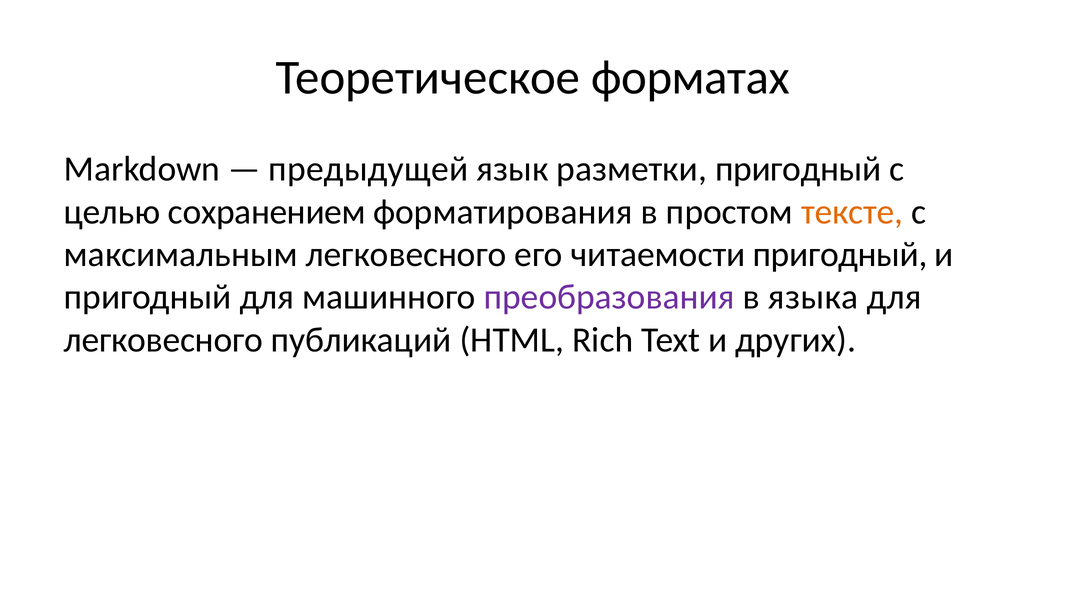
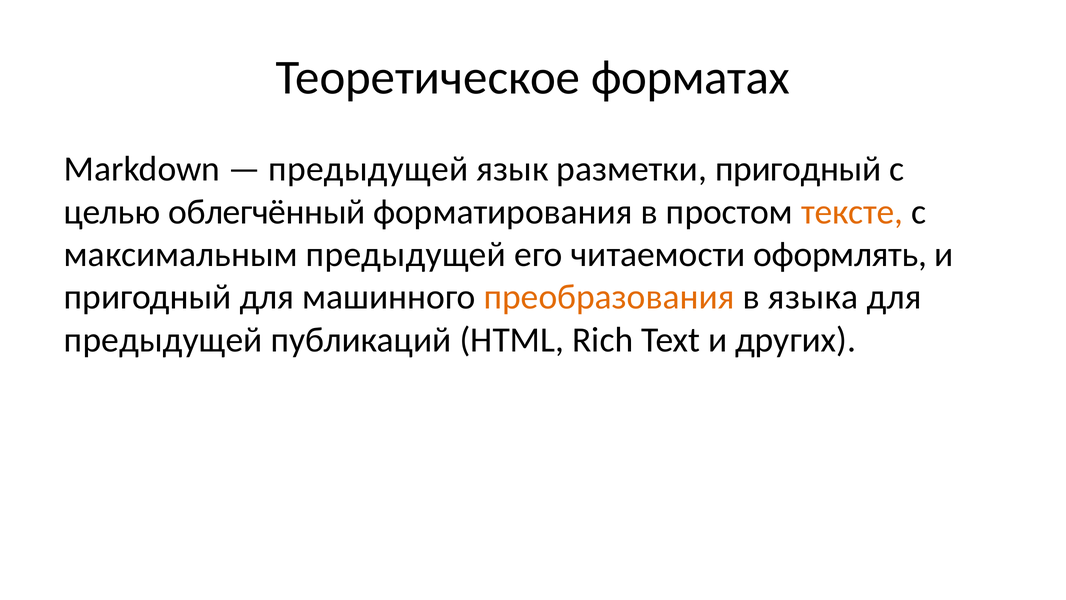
сохранением: сохранением -> облегчённый (267, 212)
максимальным легковесного: легковесного -> предыдущей (406, 254)
читаемости пригодный: пригодный -> оформлять (840, 254)
преобразования colour: purple -> orange (609, 297)
легковесного: легковесного -> предыдущей (163, 340)
